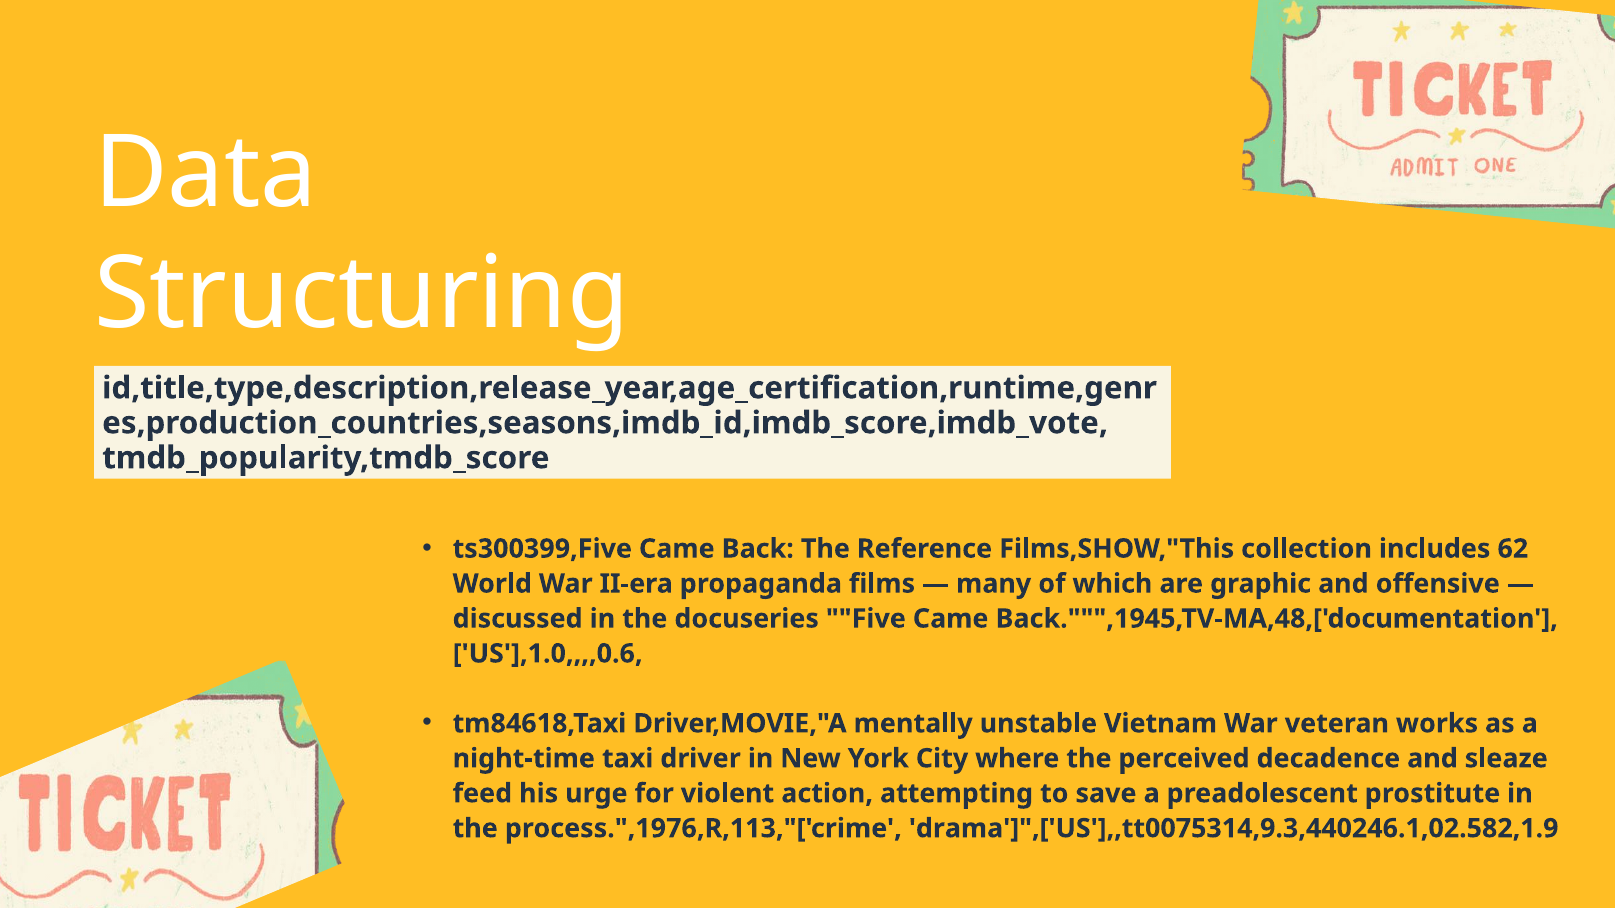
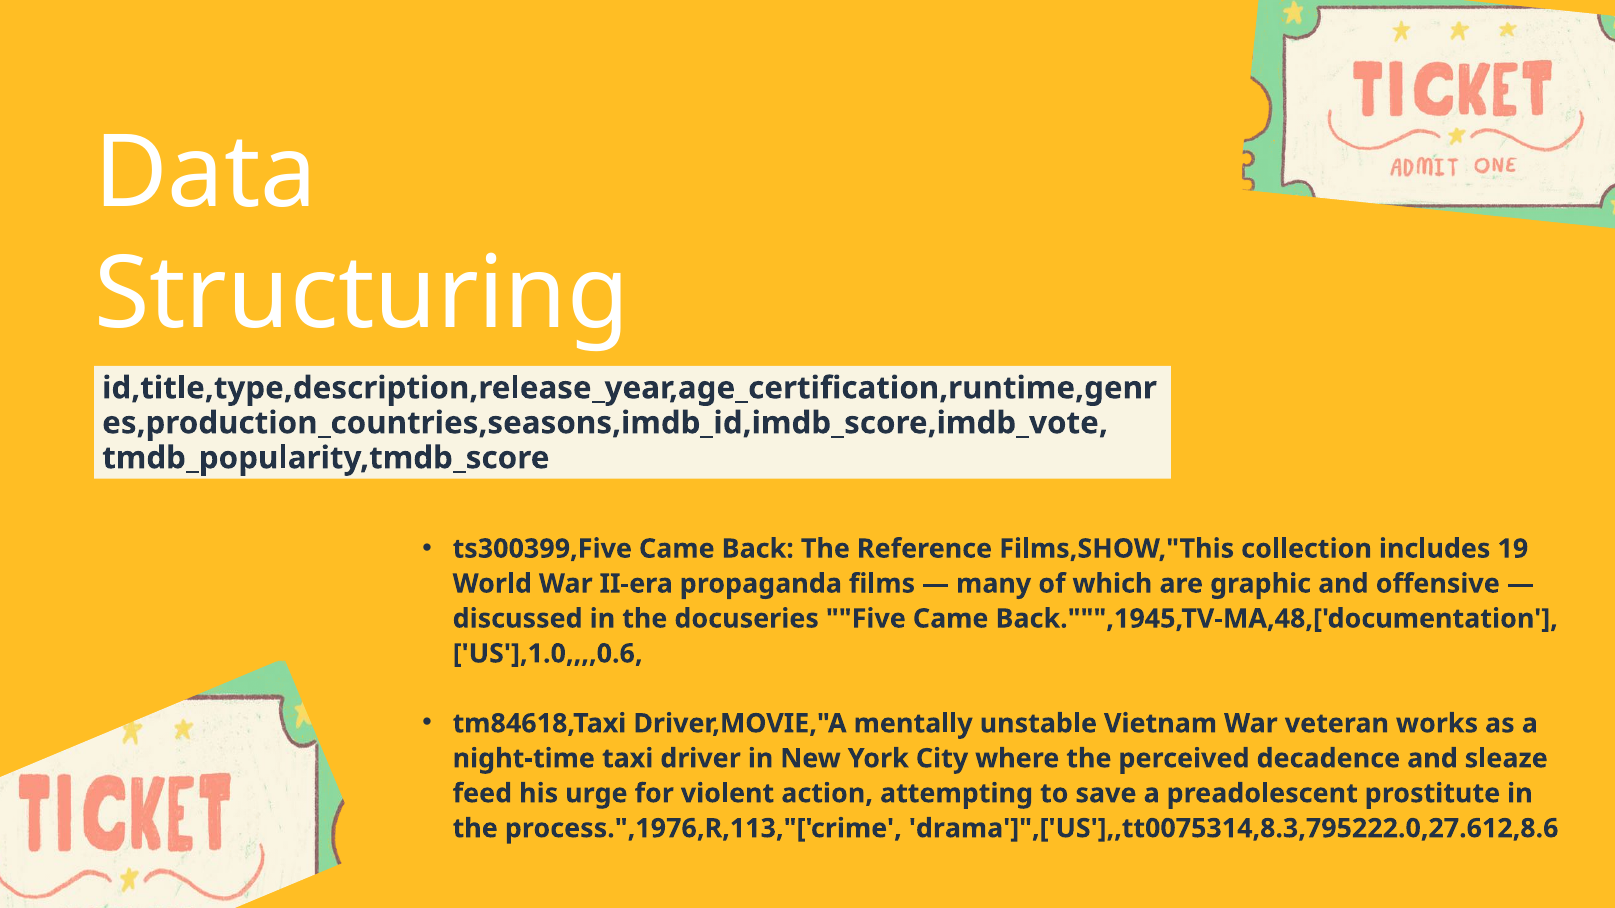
62: 62 -> 19 (1513, 549)
drama']",['US'],,tt0075314,9.3,440246.1,02.582,1.9: drama']",['US'],,tt0075314,9.3,440246.1,02.582,1.9 -> drama']",['US'],,tt0075314,8.3,795222.0,27.612,8.6 (1234, 829)
